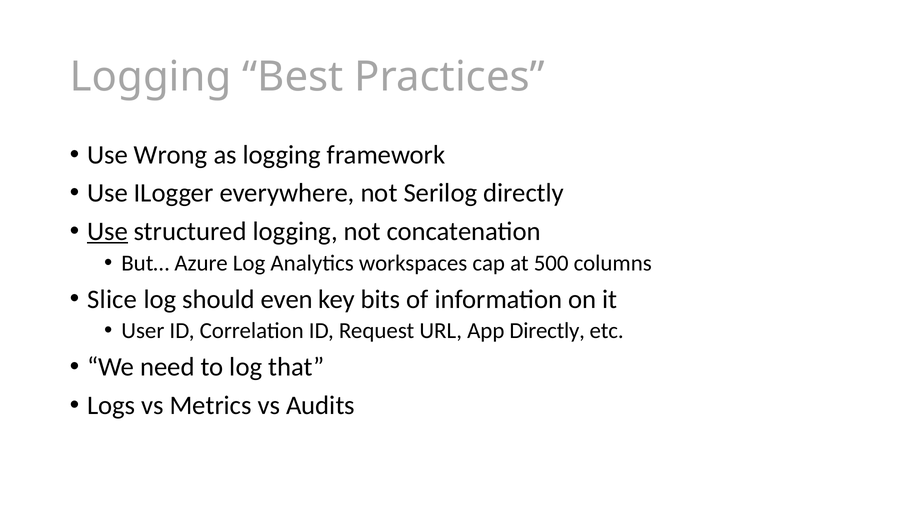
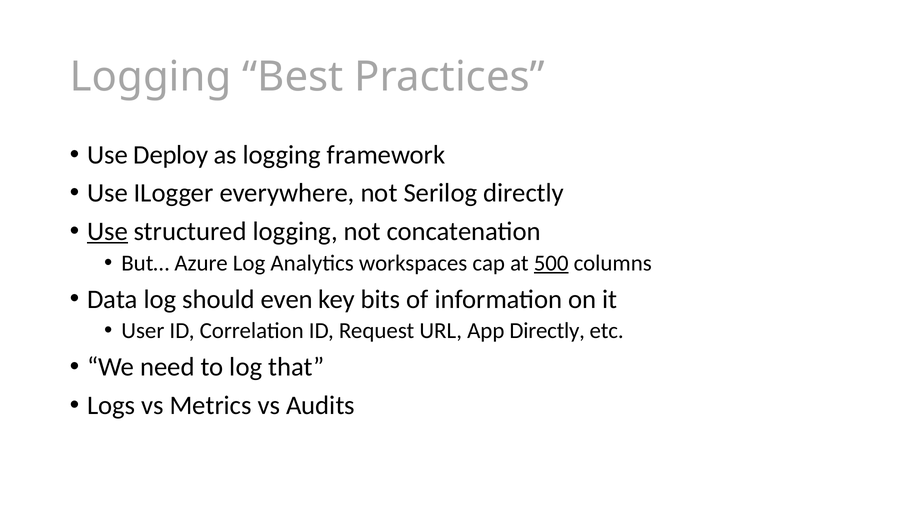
Wrong: Wrong -> Deploy (171, 155)
500 underline: none -> present (551, 263)
Slice: Slice -> Data (112, 299)
